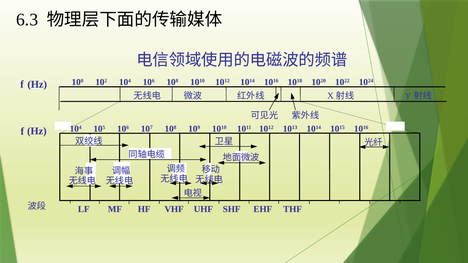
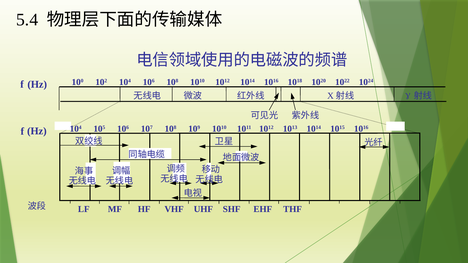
6.3: 6.3 -> 5.4 (27, 20)
